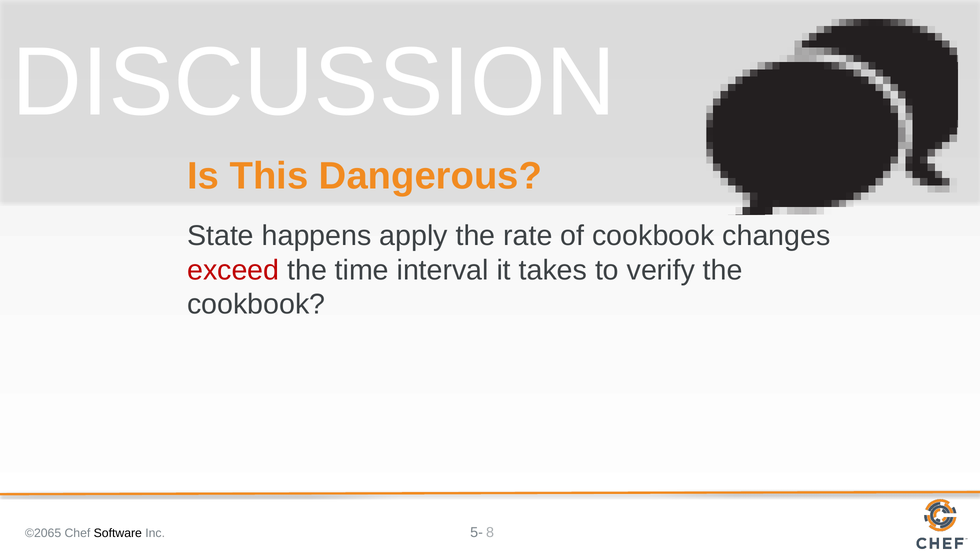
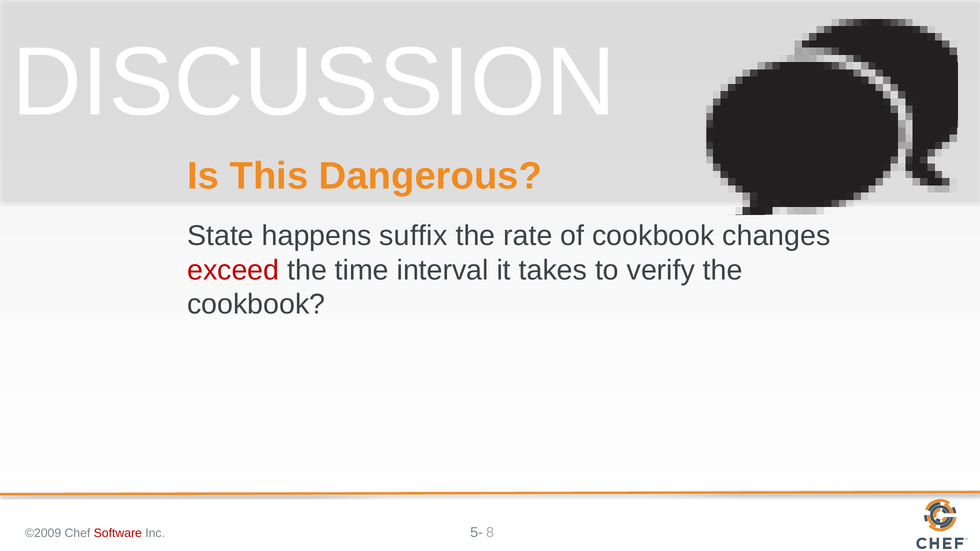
apply: apply -> suffix (413, 236)
©2065: ©2065 -> ©2009 (43, 533)
Software colour: black -> red (118, 533)
